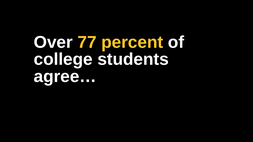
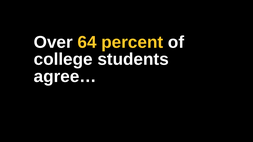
77: 77 -> 64 (87, 42)
